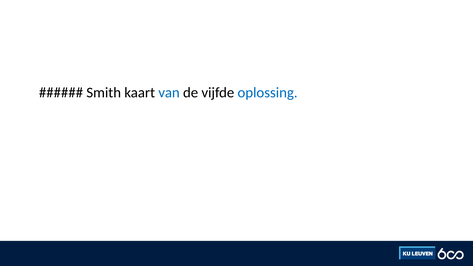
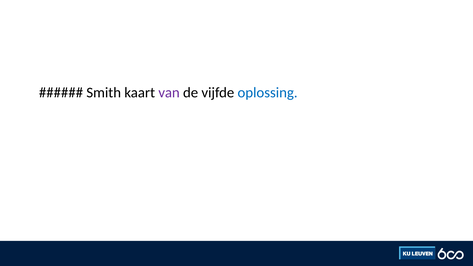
van colour: blue -> purple (169, 93)
